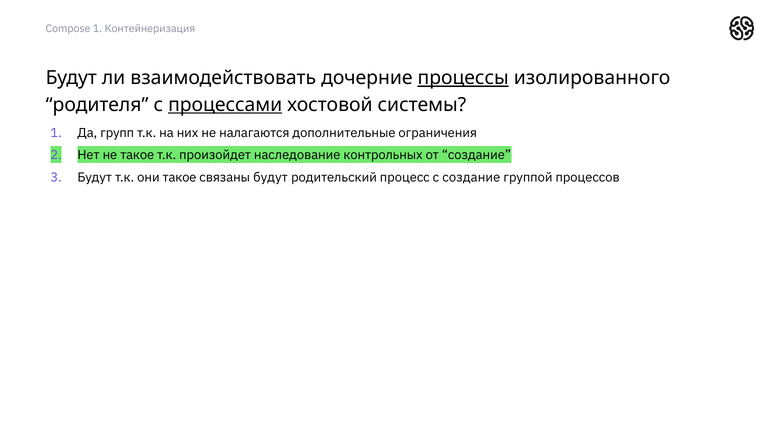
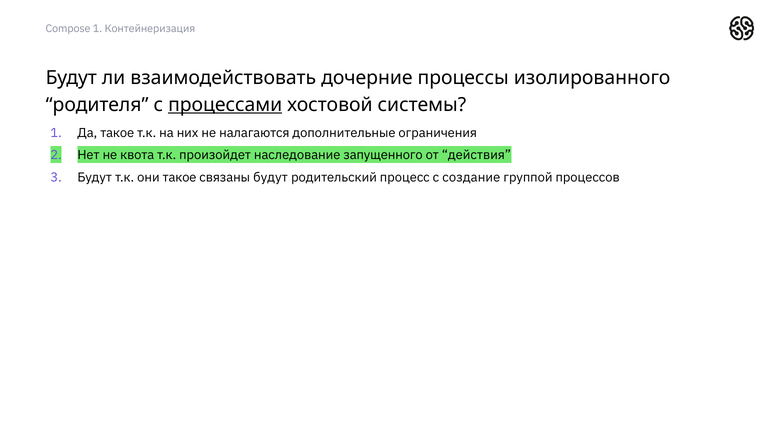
процессы underline: present -> none (463, 78)
Да групп: групп -> такое (117, 133)
не такое: такое -> квота (137, 155)
контрольных: контрольных -> запущенного (383, 155)
от создание: создание -> действия (476, 155)
